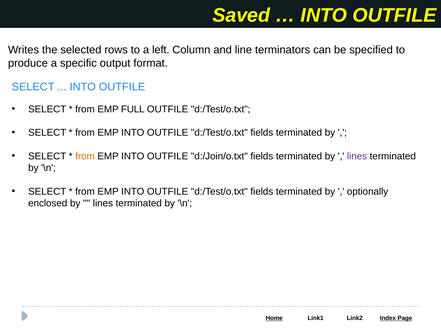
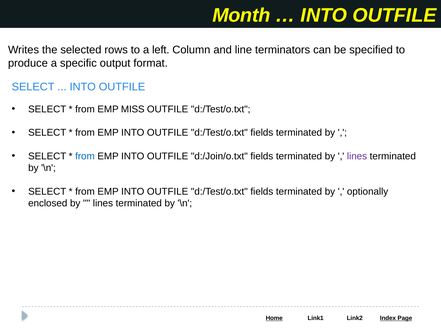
Saved: Saved -> Month (241, 15)
FULL: FULL -> MISS (133, 109)
from colour: orange -> blue (85, 156)
